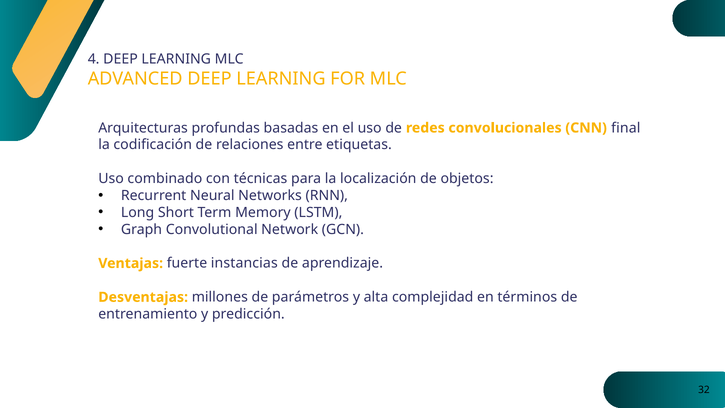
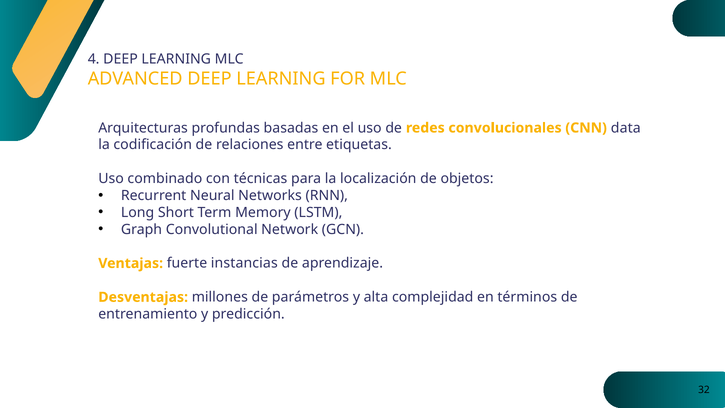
final: final -> data (626, 128)
